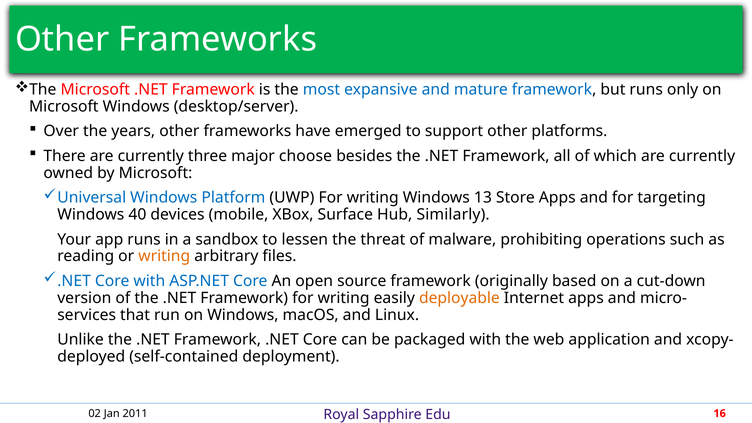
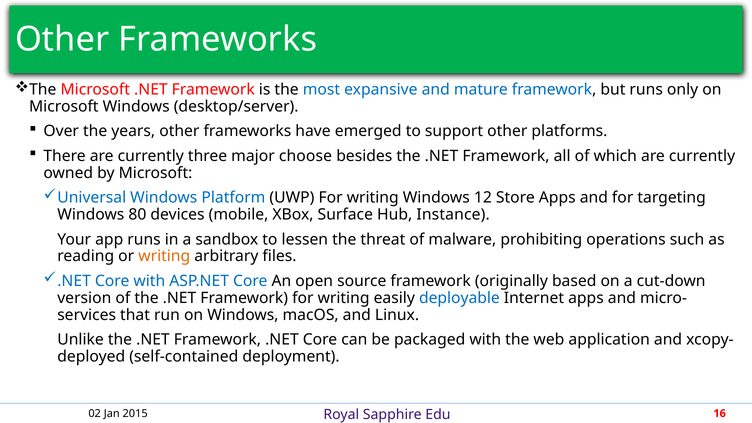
13: 13 -> 12 (483, 198)
40: 40 -> 80 (137, 215)
Similarly: Similarly -> Instance (453, 215)
deployable colour: orange -> blue (459, 298)
2011: 2011 -> 2015 (135, 413)
